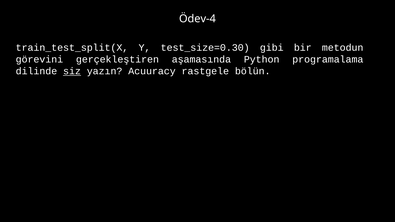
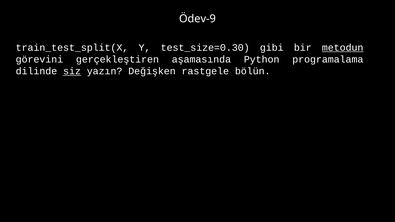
Ödev-4: Ödev-4 -> Ödev-9 (197, 19)
metodun underline: none -> present (343, 48)
Acuuracy: Acuuracy -> Değişken (152, 71)
